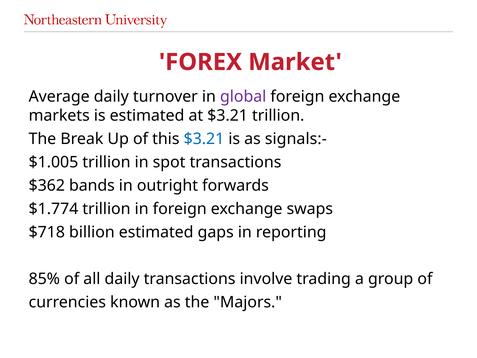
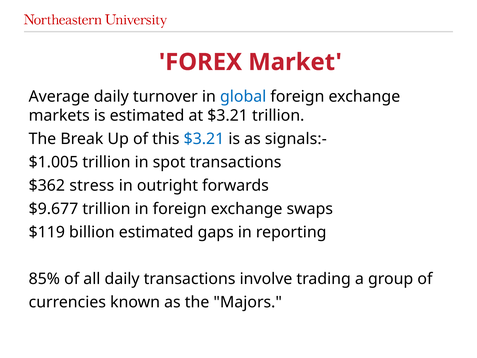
global colour: purple -> blue (243, 97)
bands: bands -> stress (92, 186)
$1.774: $1.774 -> $9.677 (53, 209)
$718: $718 -> $119 (47, 232)
